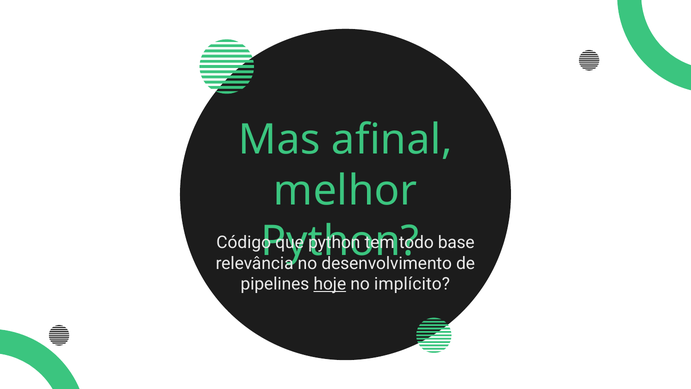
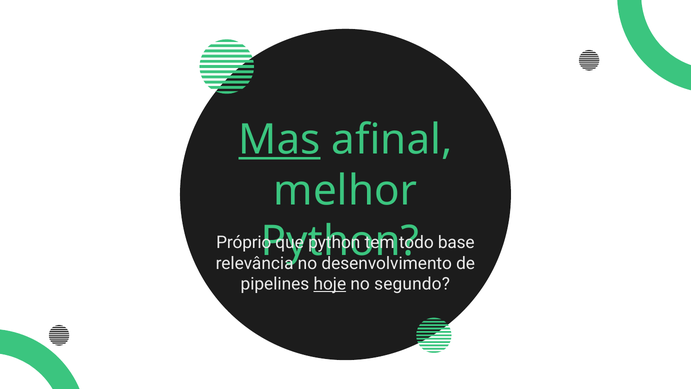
Mas underline: none -> present (279, 140)
Código: Código -> Próprio (244, 243)
implícito: implícito -> segundo (412, 284)
